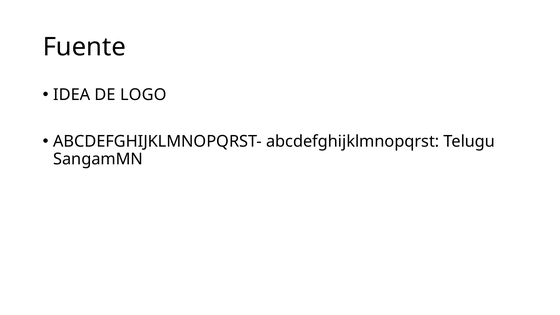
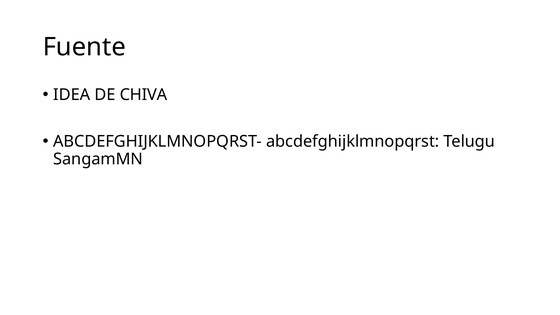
LOGO: LOGO -> CHIVA (144, 95)
